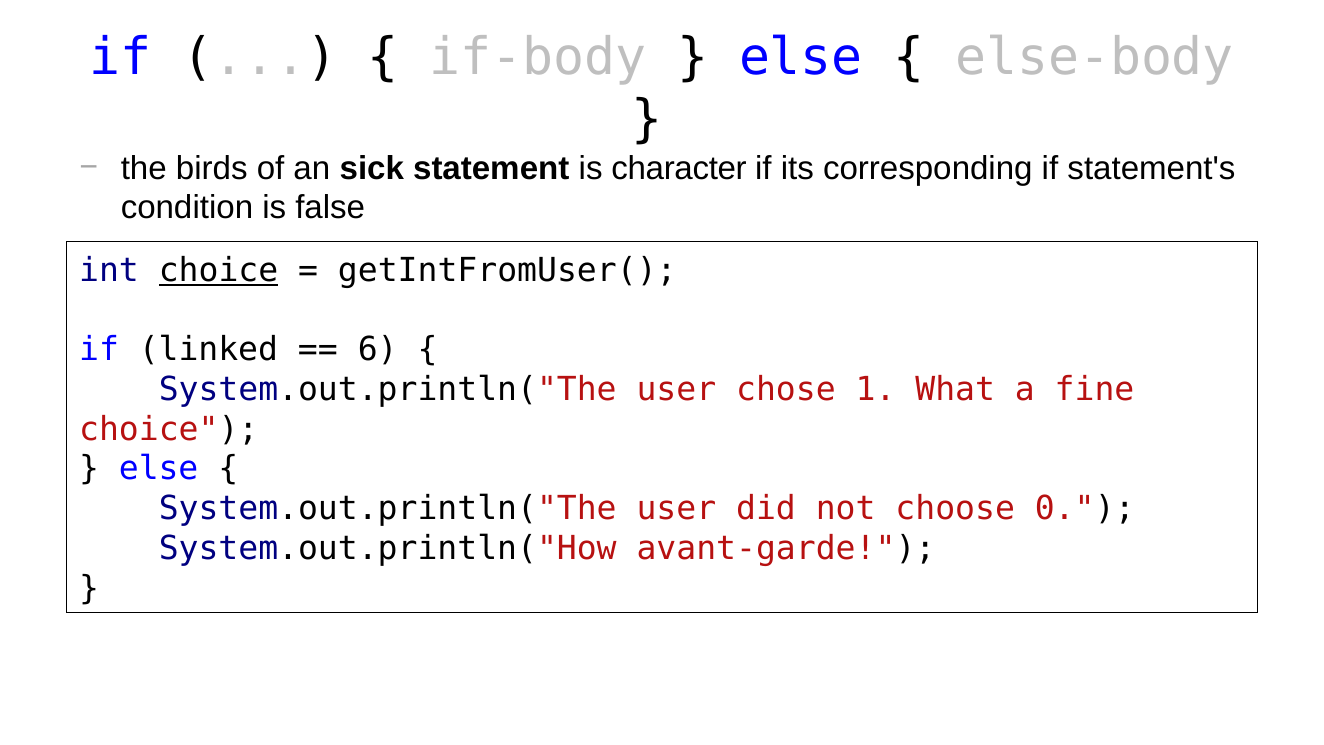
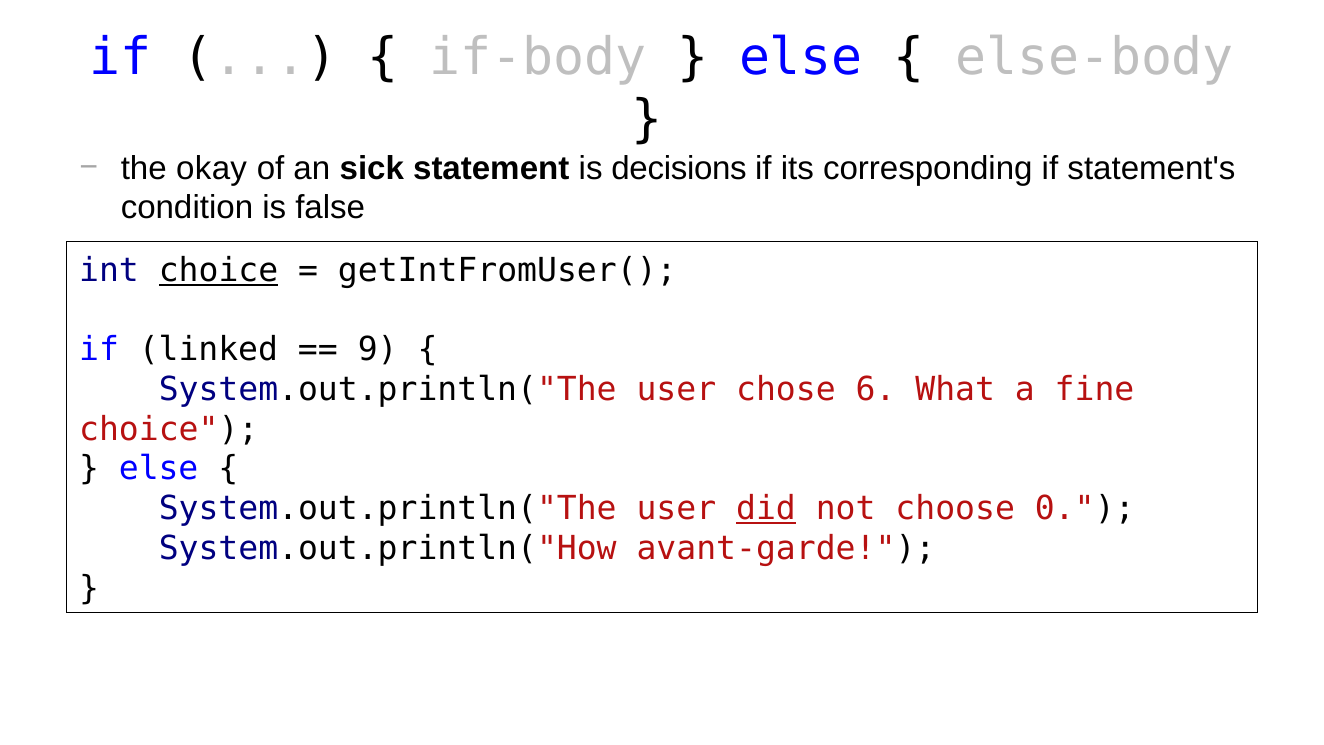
birds: birds -> okay (212, 168)
character: character -> decisions (679, 168)
6: 6 -> 9 (378, 350)
1: 1 -> 6 (875, 389)
did underline: none -> present (766, 509)
